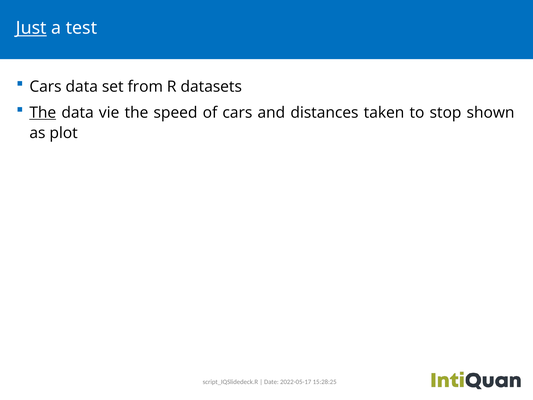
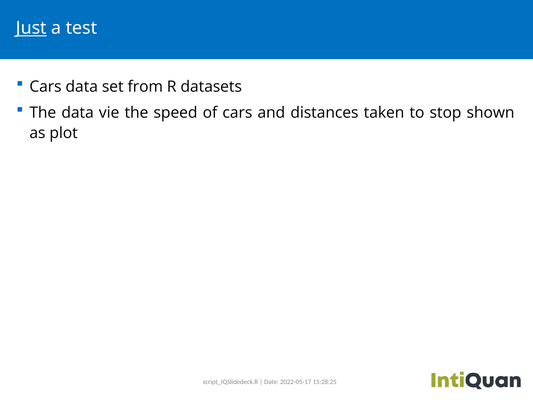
The underline: present -> none (43, 113)
